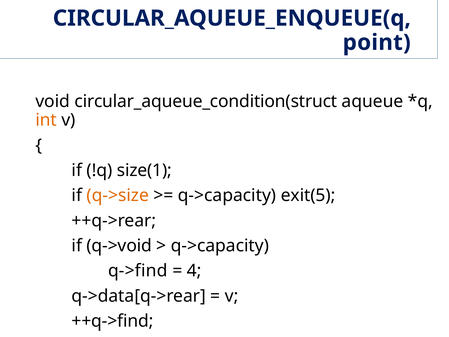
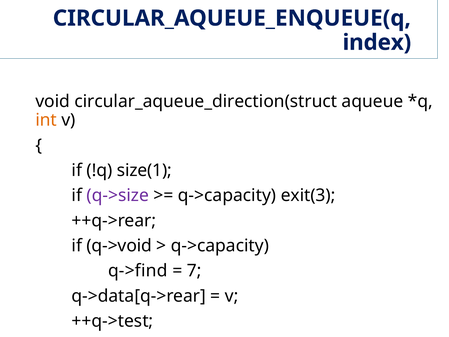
point: point -> index (377, 42)
circular_aqueue_condition(struct: circular_aqueue_condition(struct -> circular_aqueue_direction(struct (206, 101)
q->size colour: orange -> purple (118, 195)
exit(5: exit(5 -> exit(3 (308, 195)
4: 4 -> 7 (194, 271)
++q->find: ++q->find -> ++q->test (112, 321)
